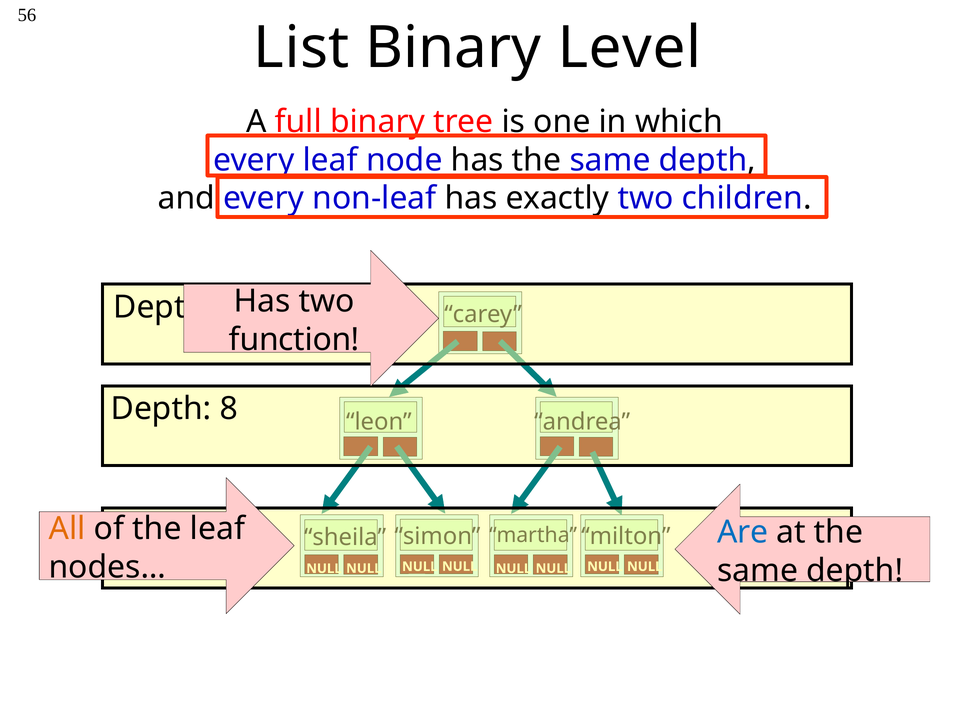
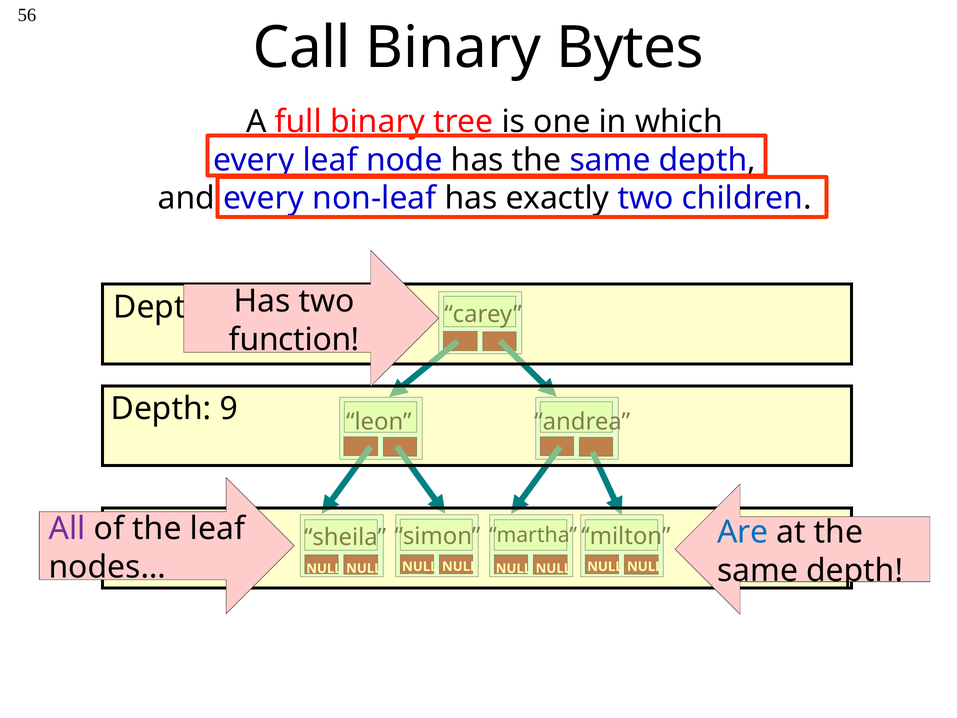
List: List -> Call (302, 48)
Level: Level -> Bytes (630, 48)
8: 8 -> 9 (229, 409)
All colour: orange -> purple (67, 529)
